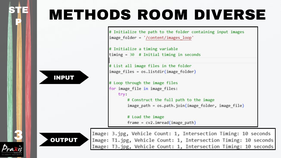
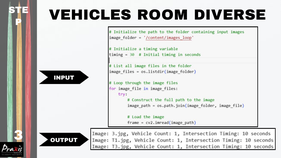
METHODS: METHODS -> VEHICLES (90, 15)
